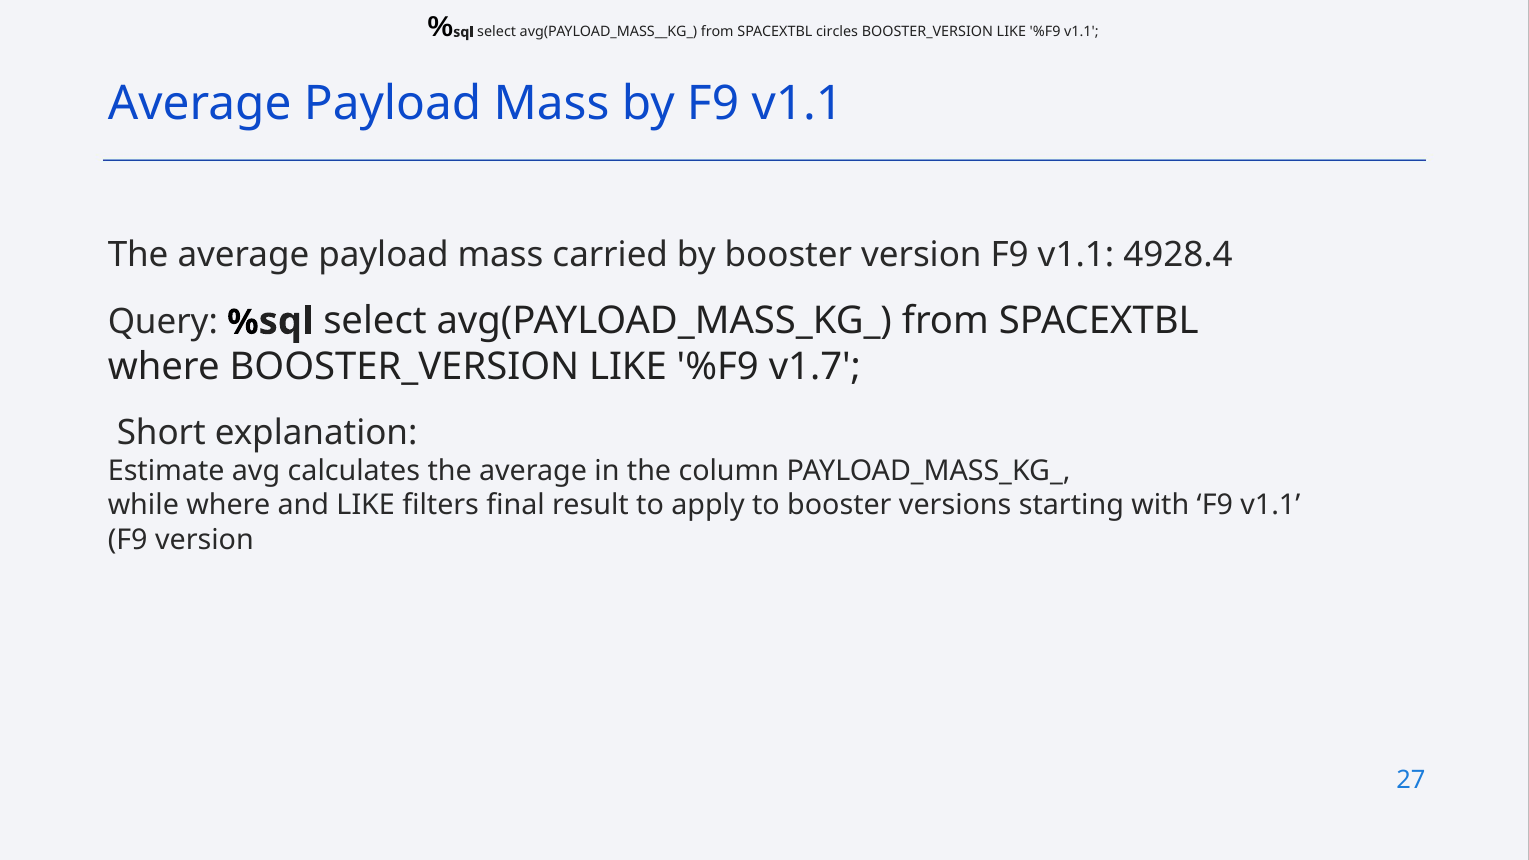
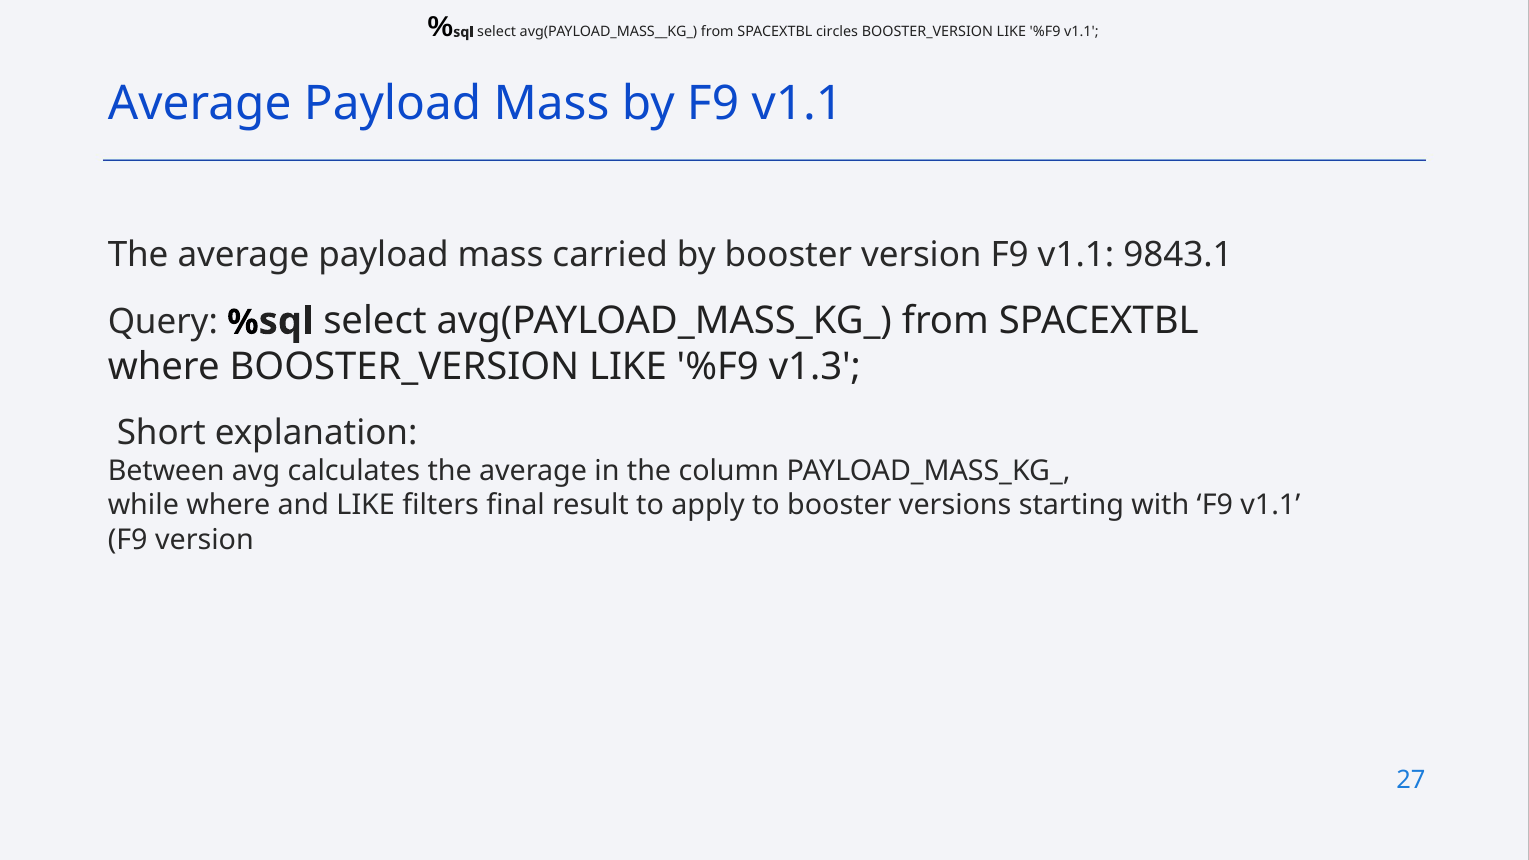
4928.4: 4928.4 -> 9843.1 (1178, 255)
v1.7: v1.7 -> v1.3 (815, 367)
Estimate: Estimate -> Between (166, 471)
